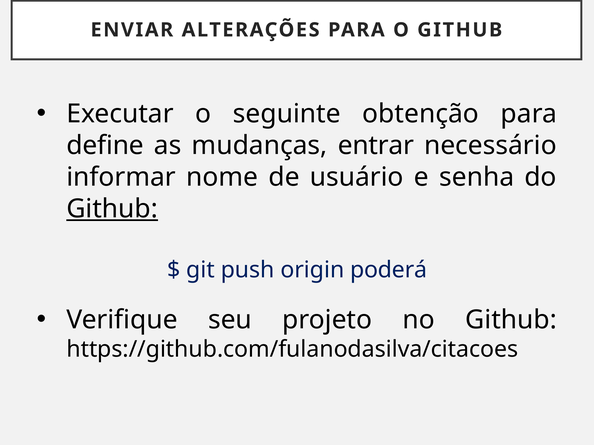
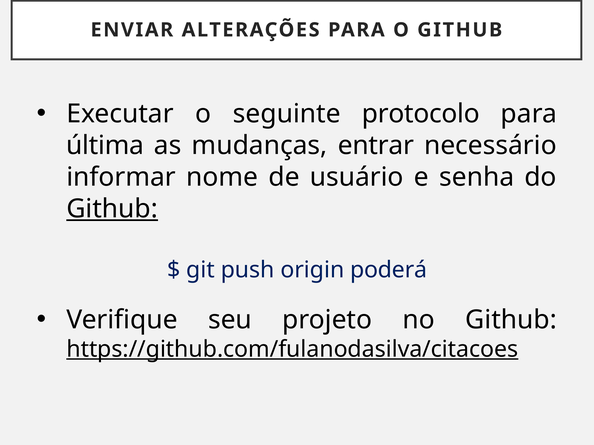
obtenção: obtenção -> protocolo (421, 114)
define: define -> última (105, 146)
https://github.com/fulanodasilva/citacoes underline: none -> present (292, 350)
